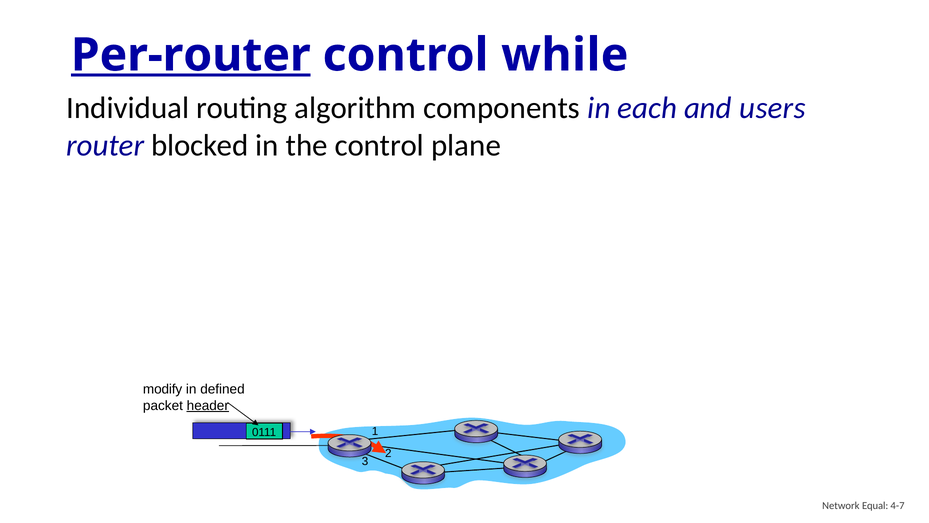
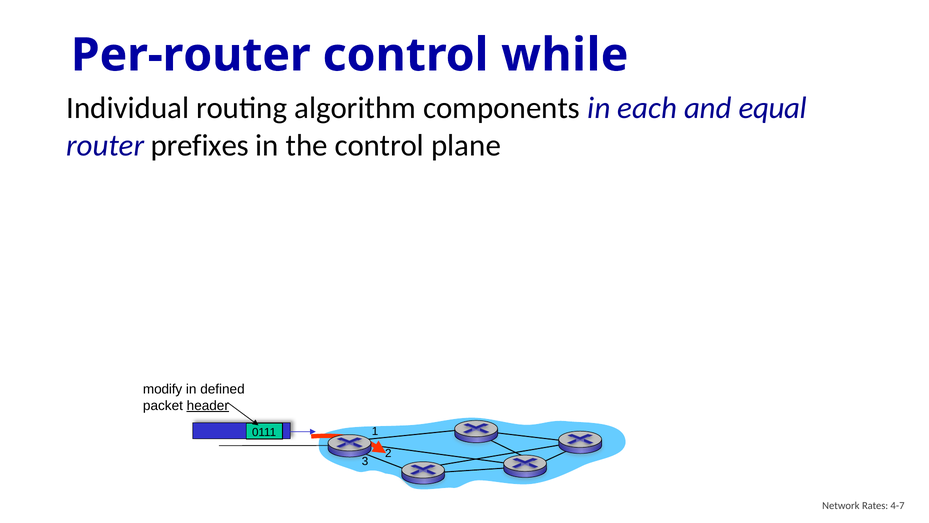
Per-router underline: present -> none (191, 55)
users: users -> equal (773, 108)
blocked: blocked -> prefixes (200, 145)
Equal: Equal -> Rates (875, 506)
